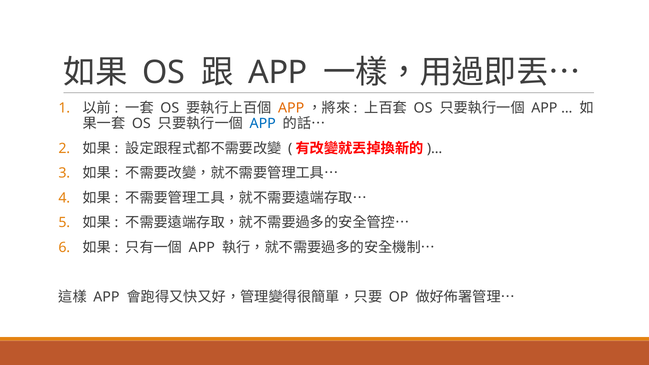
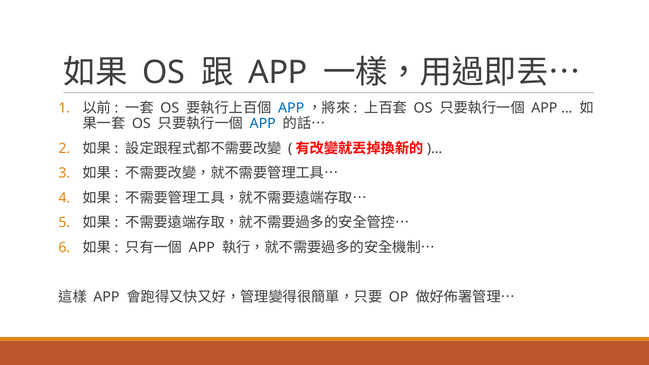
APP colour: orange -> blue (291, 108)
